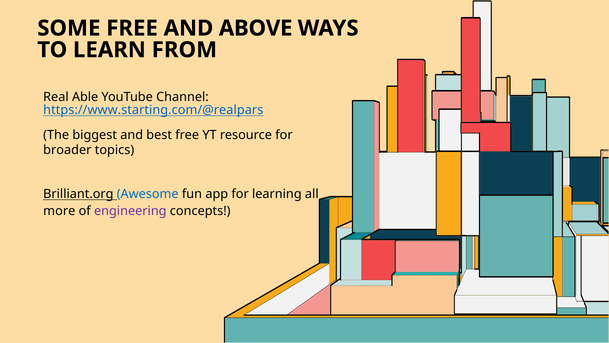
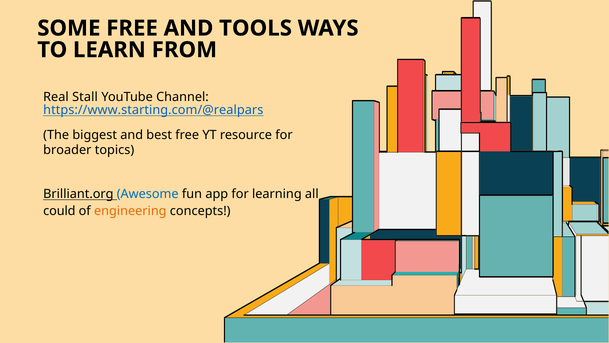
ABOVE: ABOVE -> TOOLS (256, 28)
Able: Able -> Stall (85, 97)
more: more -> could (59, 211)
engineering colour: purple -> orange (130, 211)
